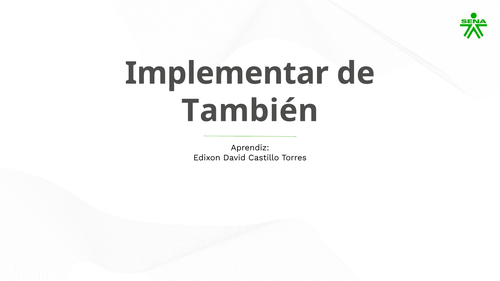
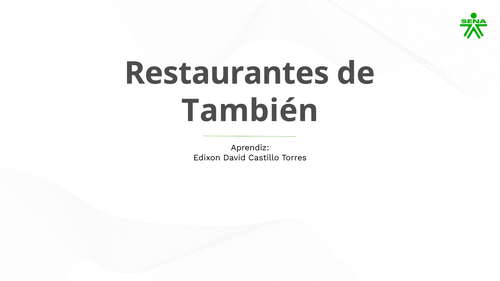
Implementar: Implementar -> Restaurantes (227, 73)
